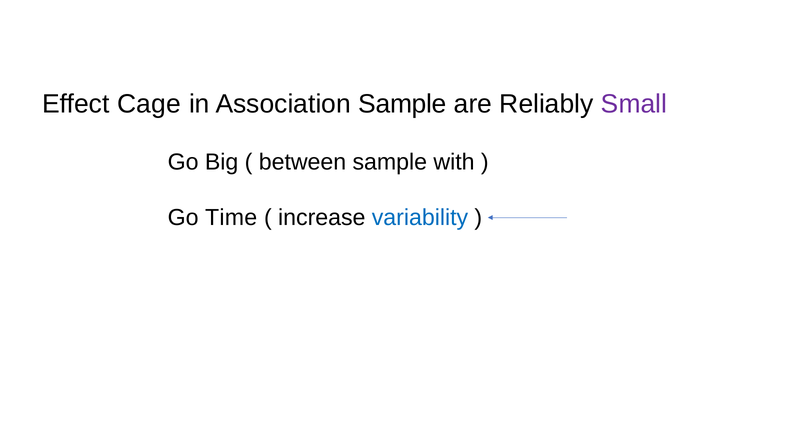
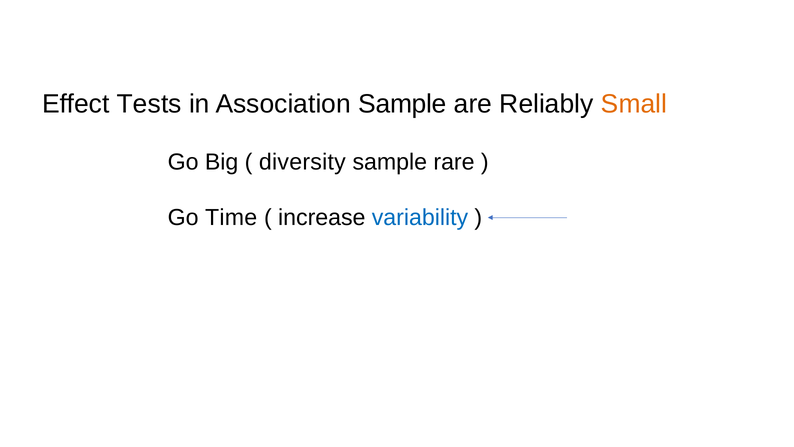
Cage: Cage -> Tests (149, 104)
Small colour: purple -> orange (634, 104)
between: between -> diversity (302, 162)
with: with -> rare (454, 162)
